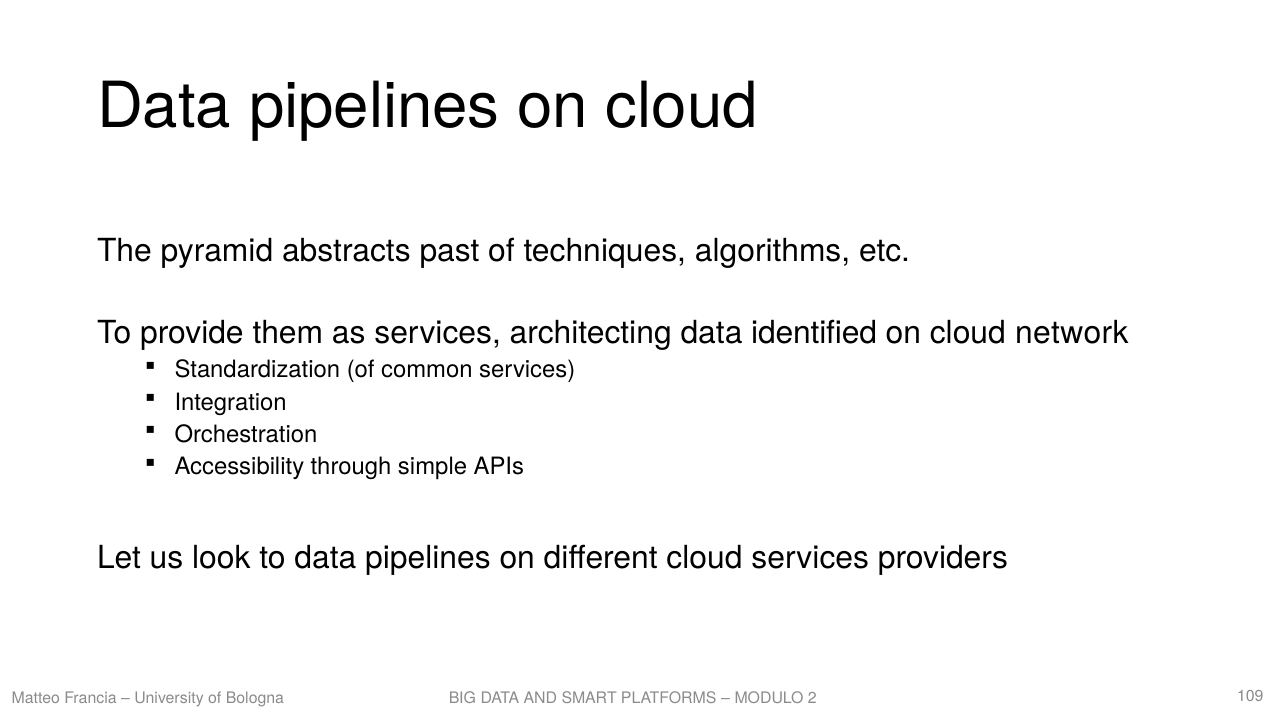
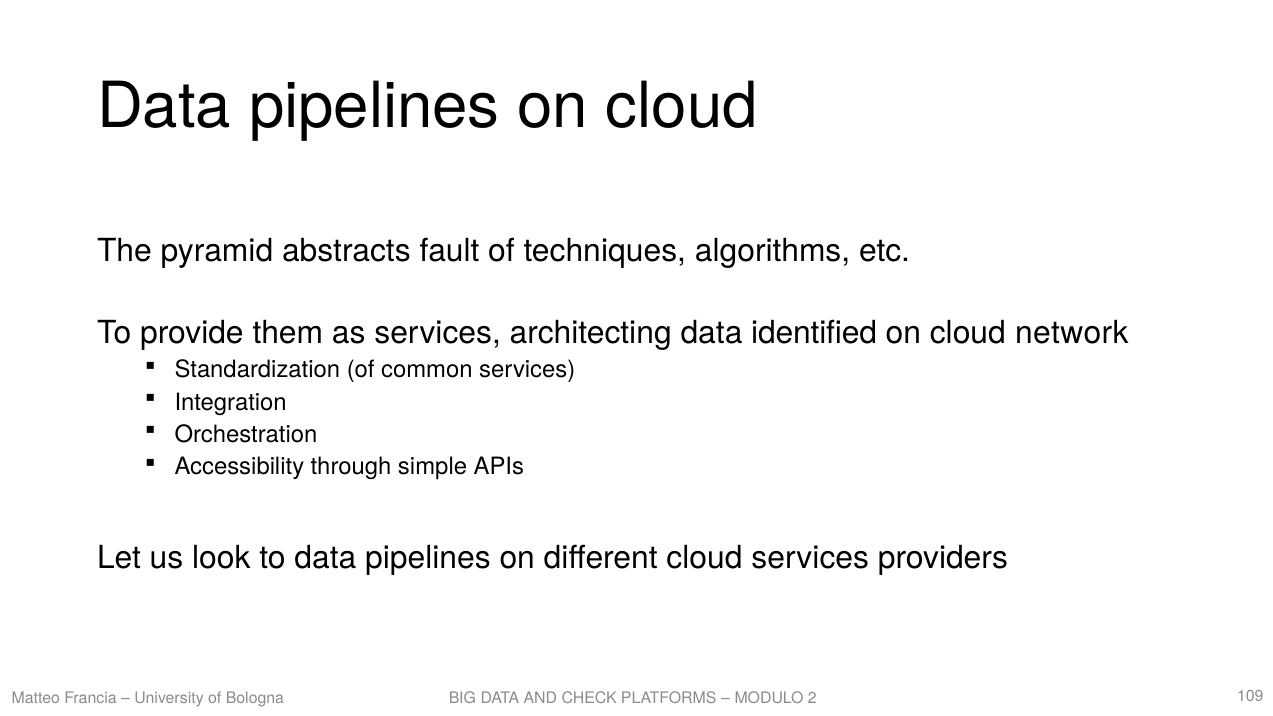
past: past -> fault (449, 251)
SMART: SMART -> CHECK (589, 698)
